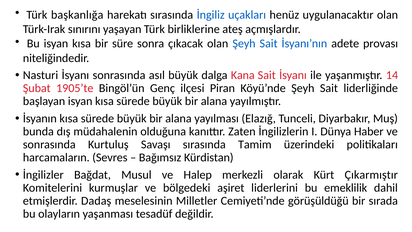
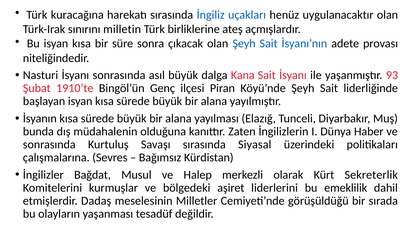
başkanlığa: başkanlığa -> kuracağına (77, 15)
yaşayan: yaşayan -> milletin (122, 29)
14: 14 -> 93 (392, 75)
1905’te: 1905’te -> 1910’te (75, 88)
Tamim: Tamim -> Siyasal (255, 144)
harcamaların: harcamaların -> çalışmalarına (56, 157)
Çıkarmıştır: Çıkarmıştır -> Sekreterlik (371, 175)
